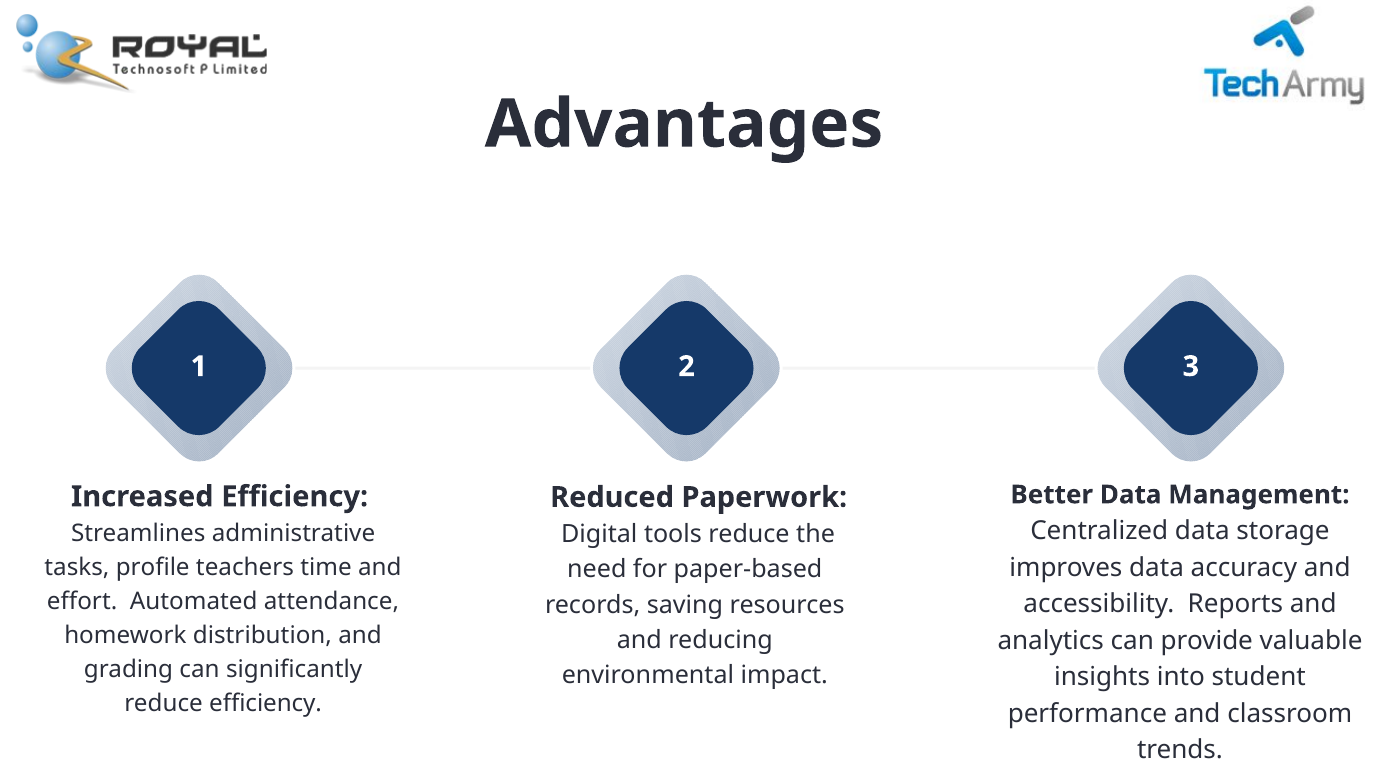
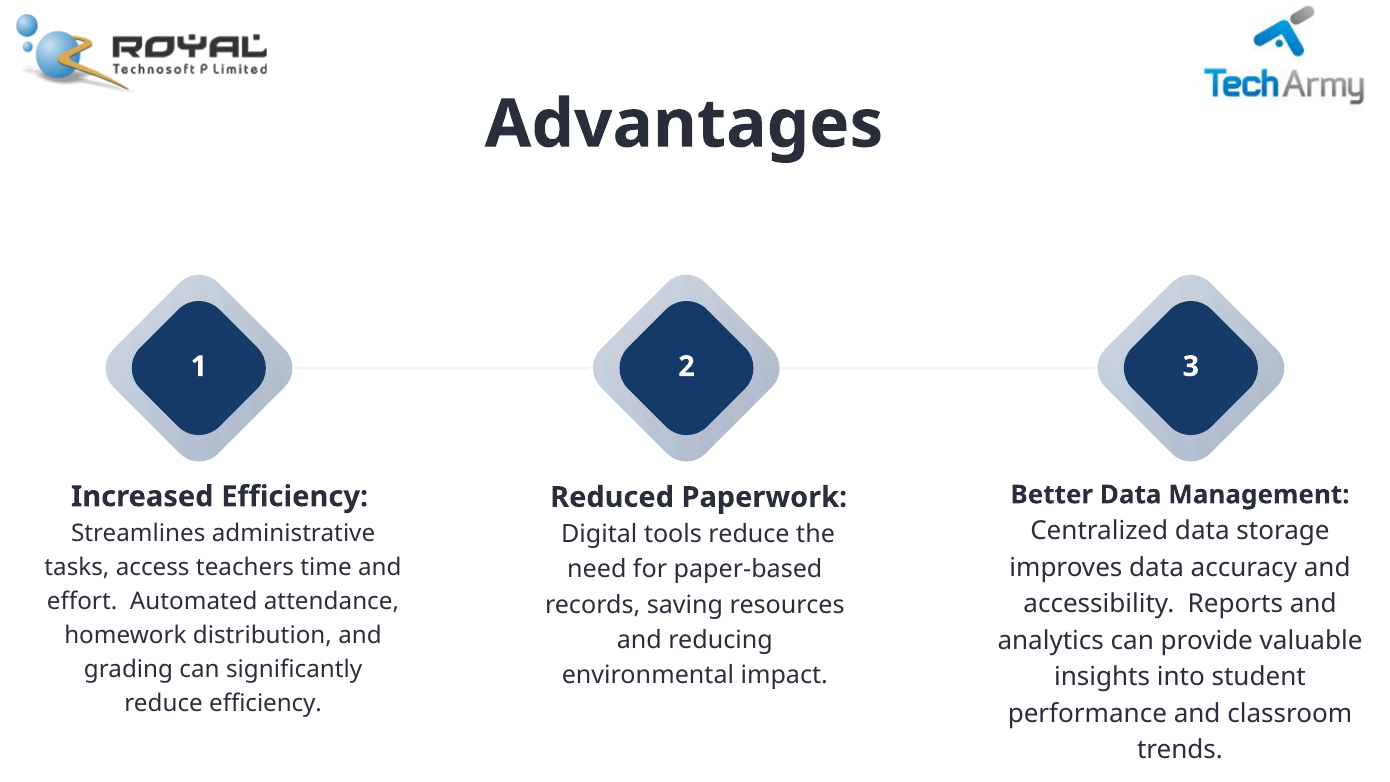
profile: profile -> access (153, 567)
